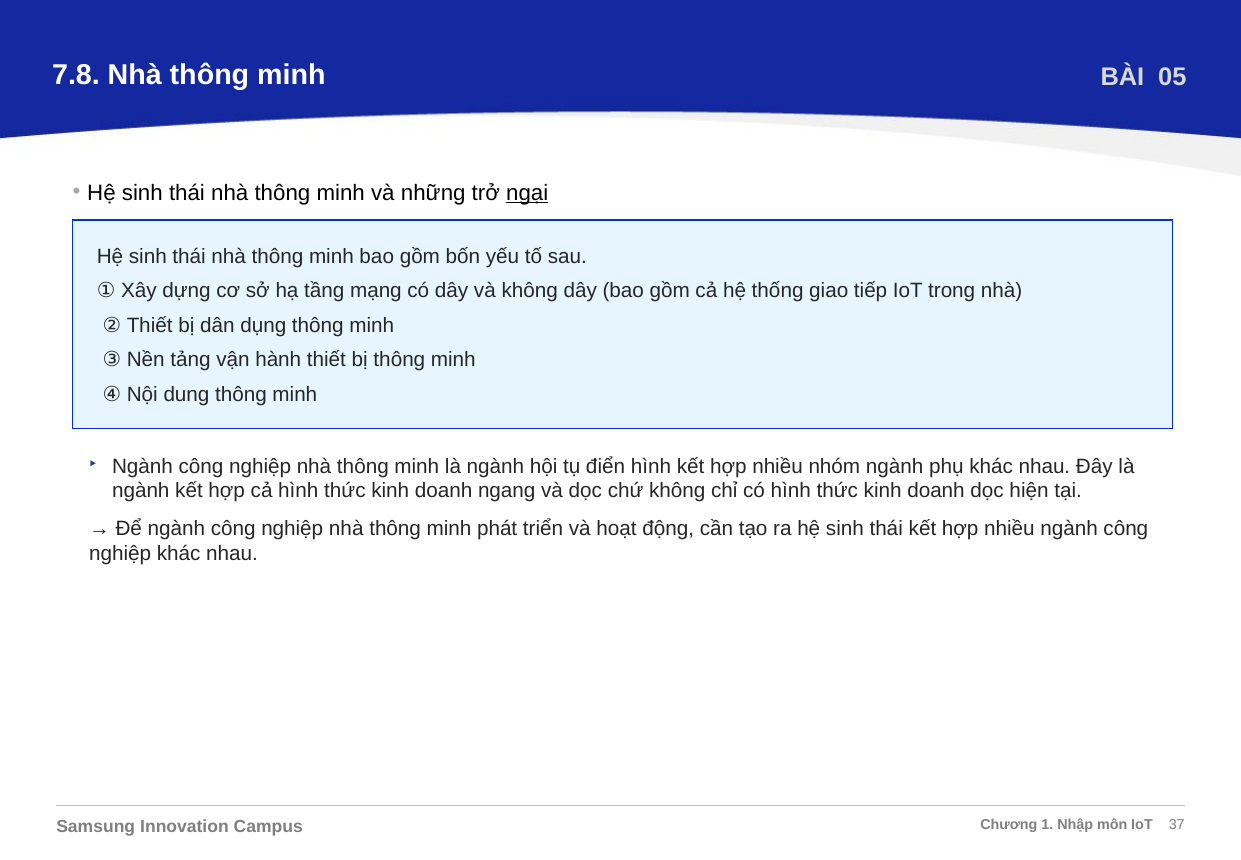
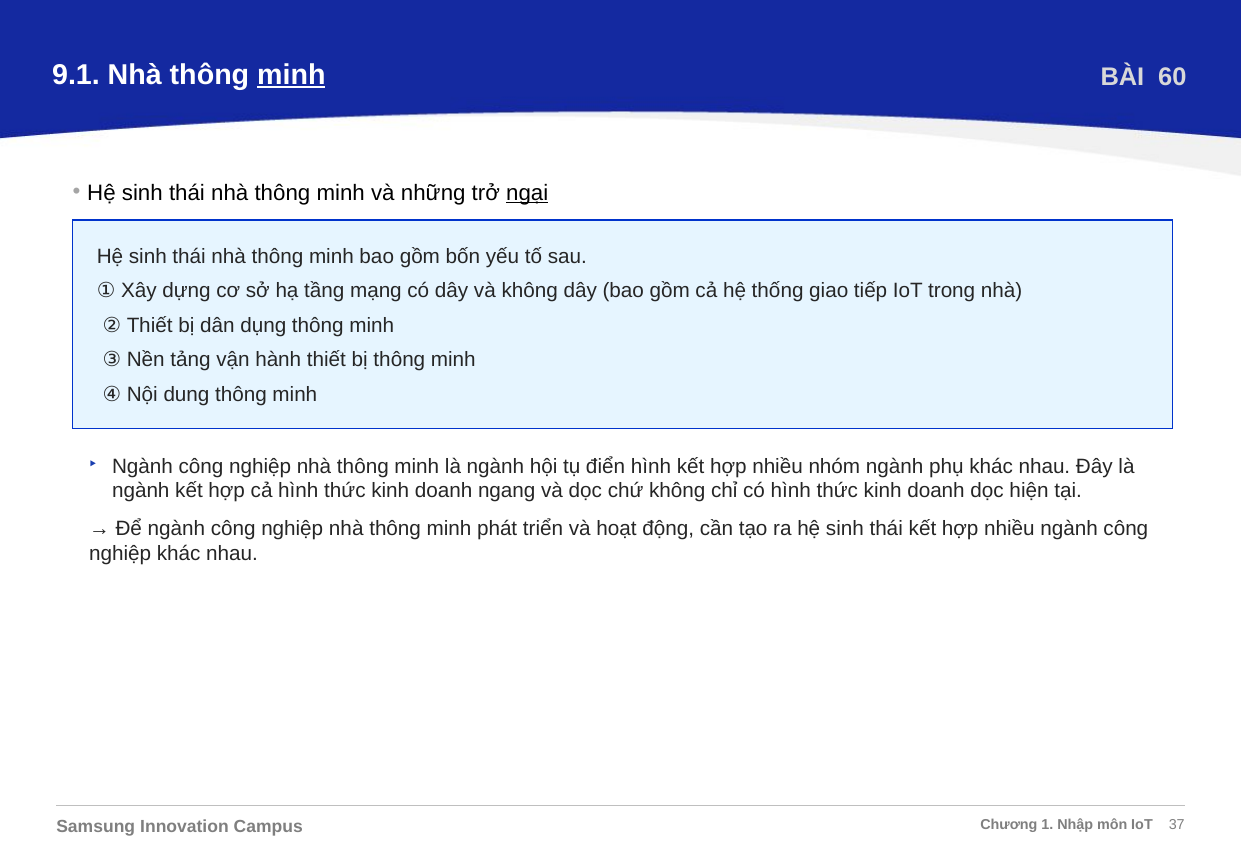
7.8: 7.8 -> 9.1 (76, 75)
minh underline: none -> present (291, 75)
05: 05 -> 60 (1172, 77)
